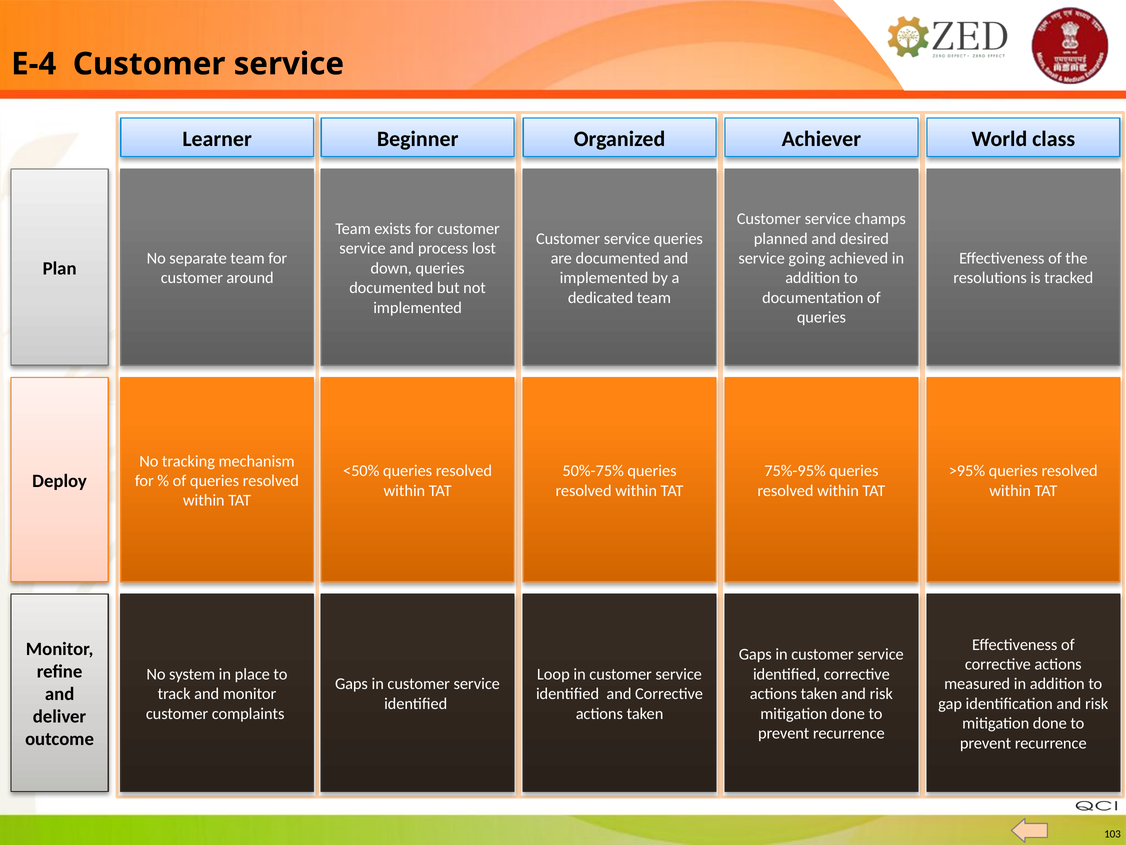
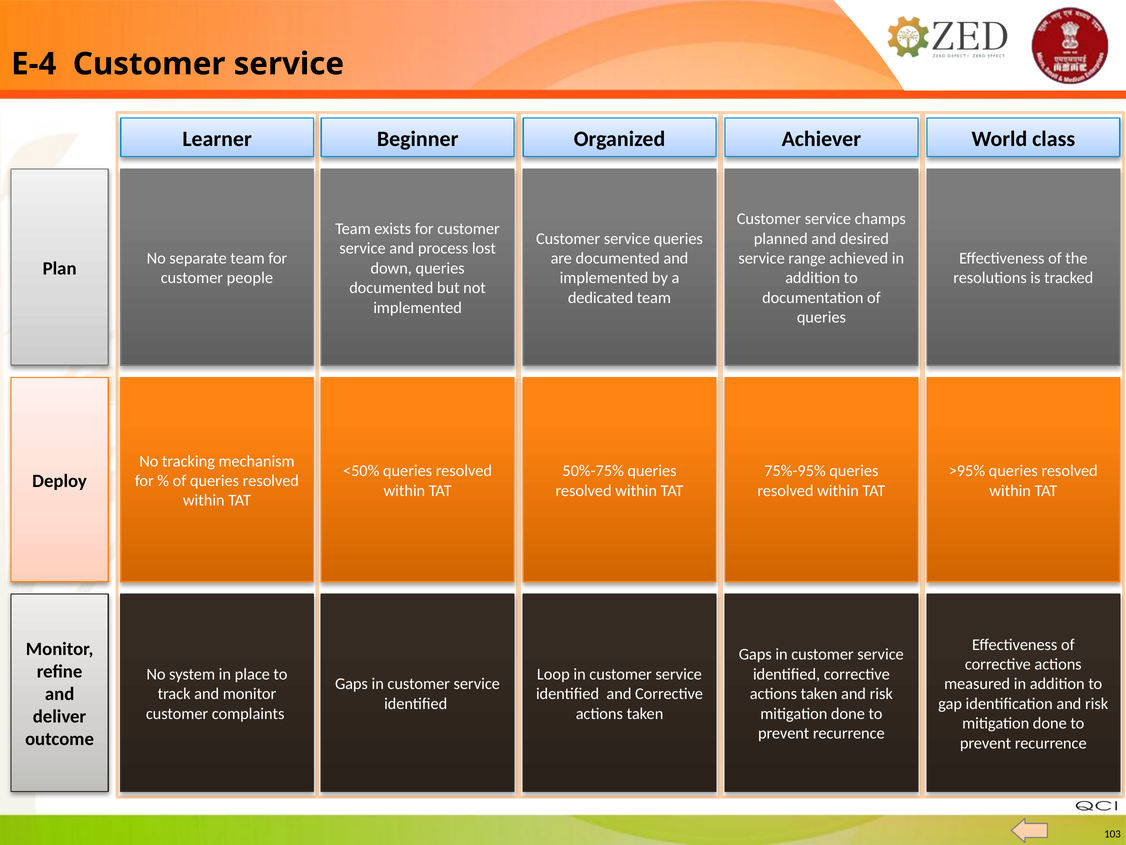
going: going -> range (807, 258)
around: around -> people (250, 278)
